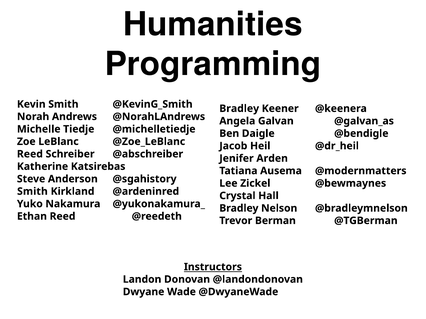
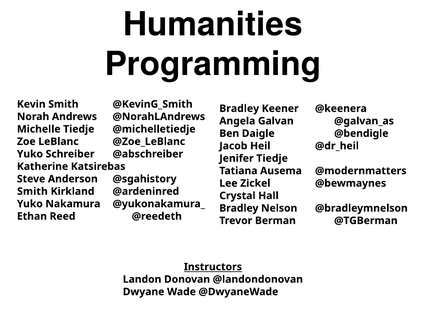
Reed: Reed -> Yuko (30, 154)
Jenifer Arden: Arden -> Tiedje (272, 159)
